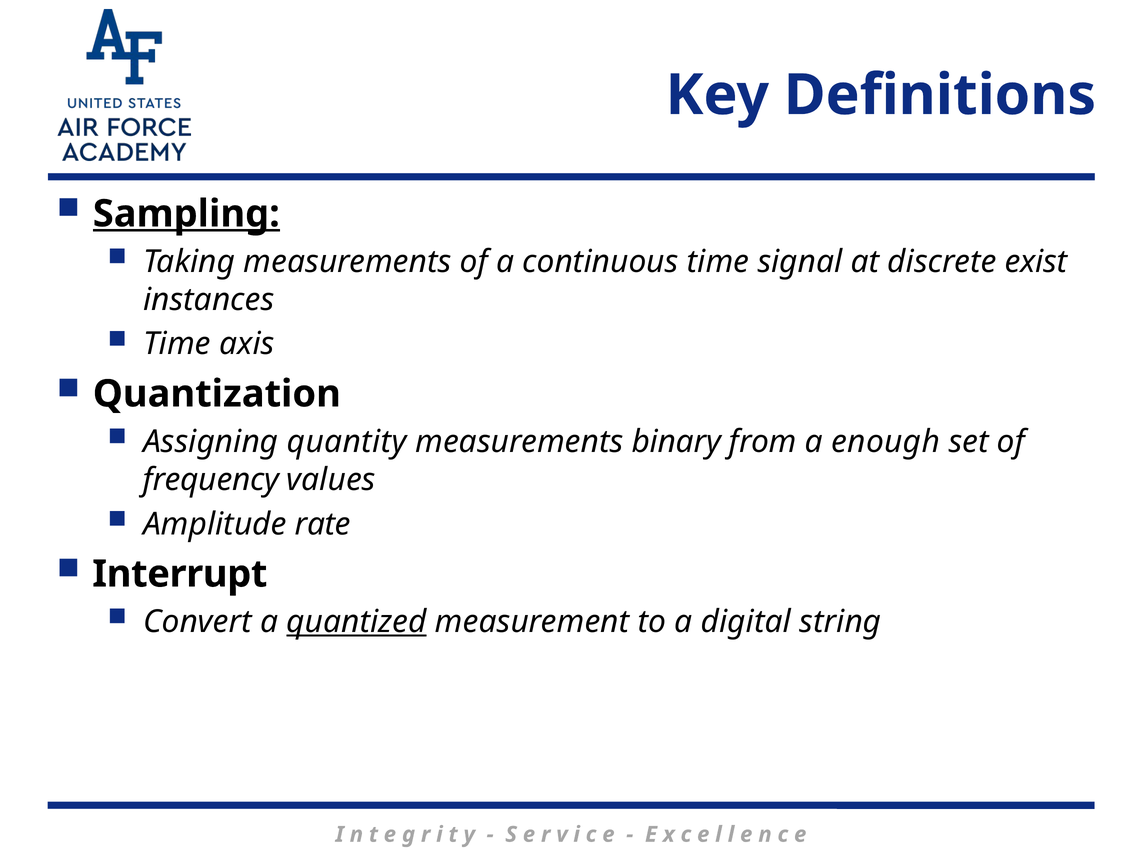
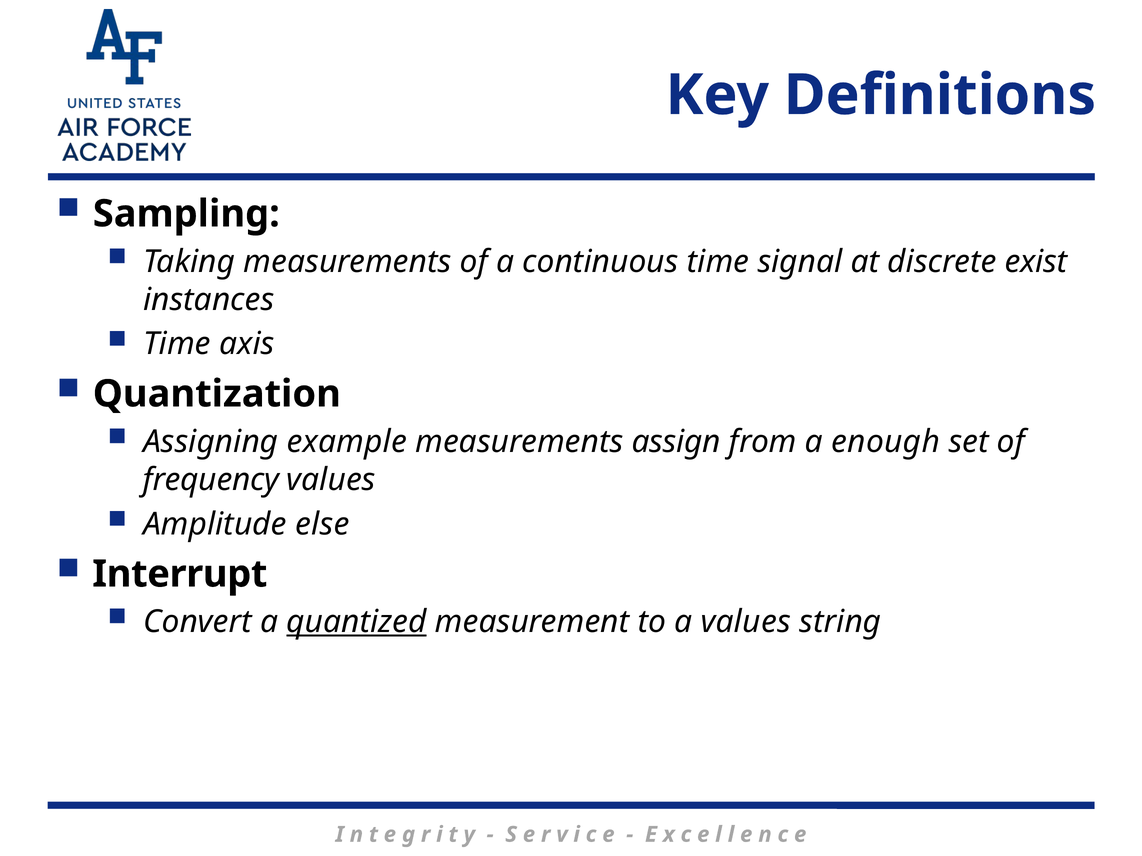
Sampling underline: present -> none (186, 214)
quantity: quantity -> example (347, 442)
binary: binary -> assign (676, 442)
rate: rate -> else (322, 524)
a digital: digital -> values (746, 622)
